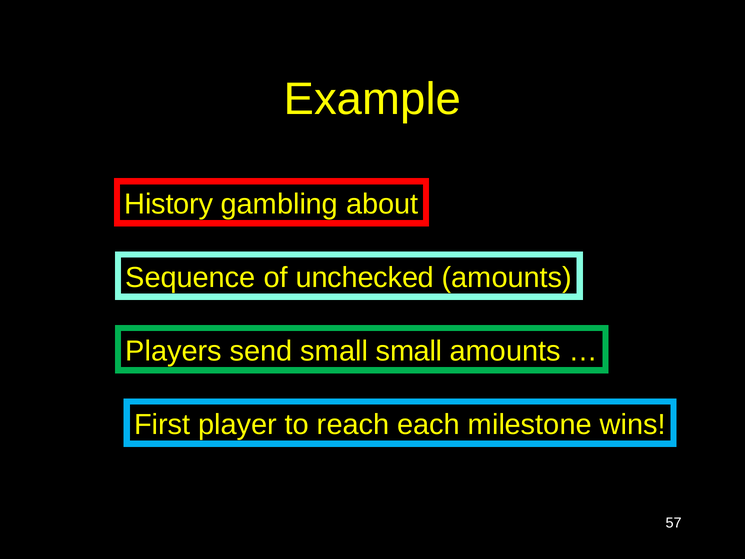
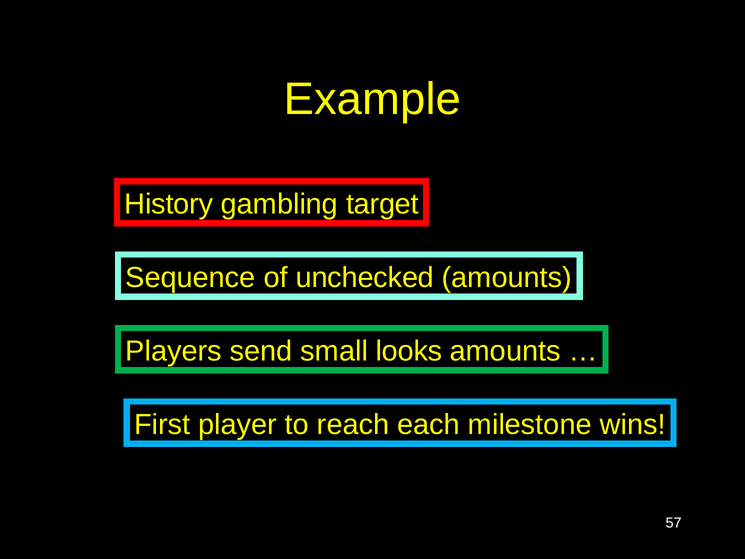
about: about -> target (382, 204)
small small: small -> looks (409, 351)
